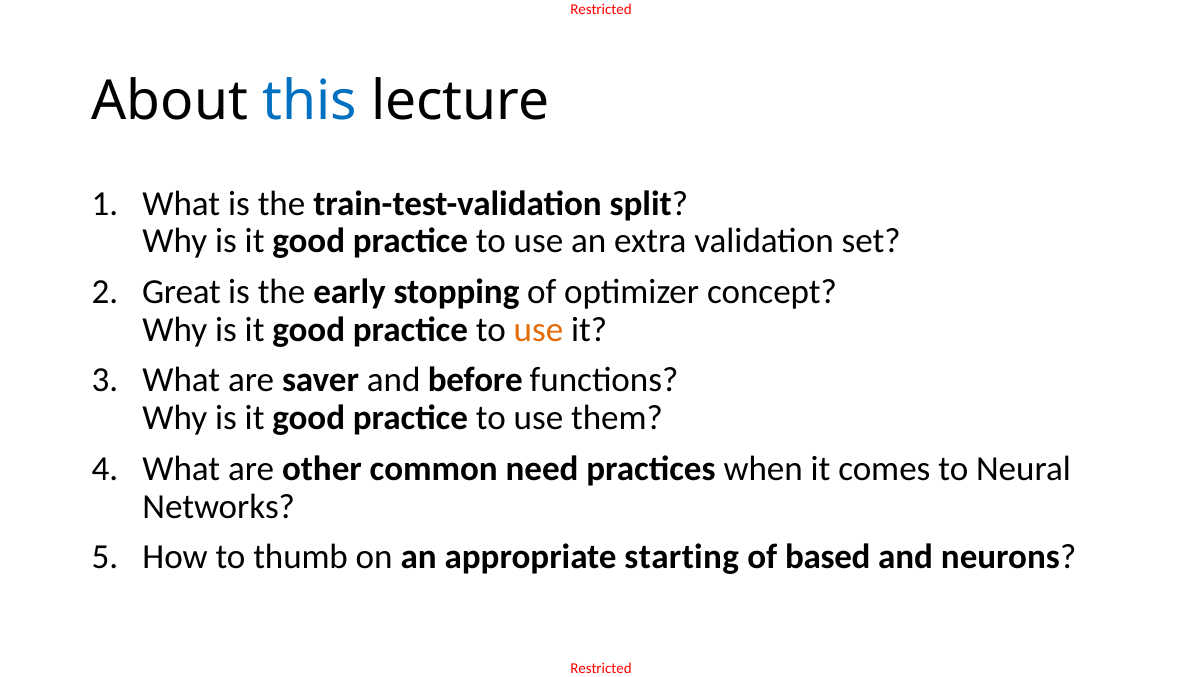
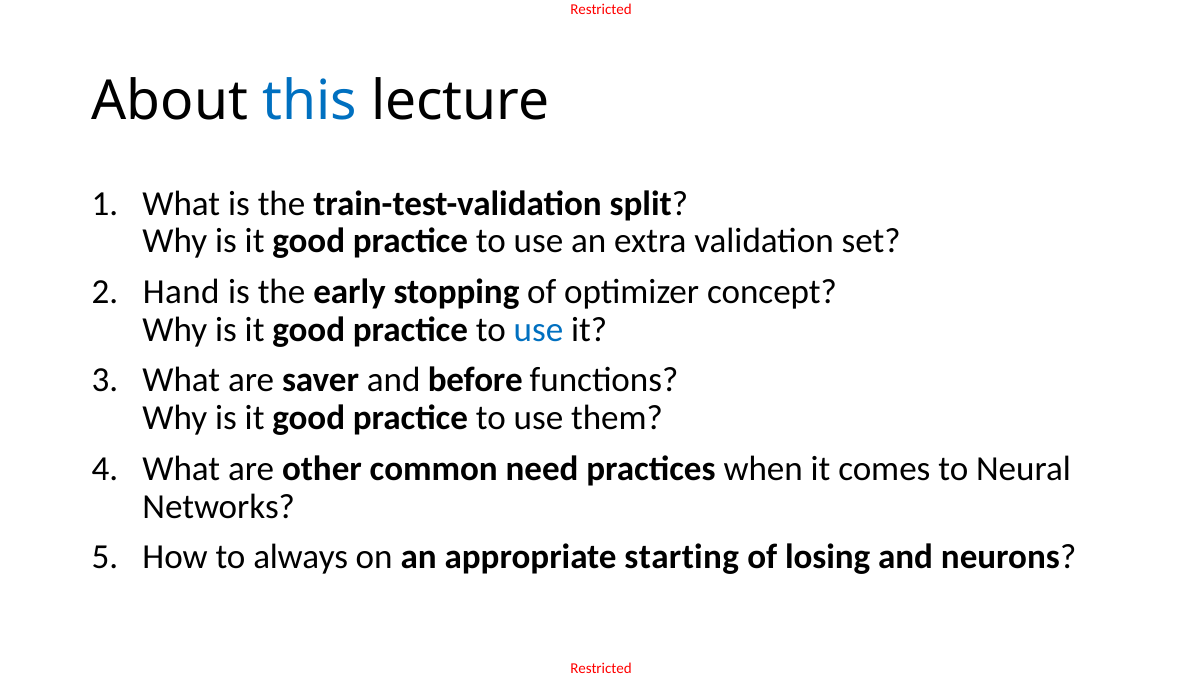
Great: Great -> Hand (181, 292)
use colour: orange -> blue (538, 330)
thumb: thumb -> always (301, 557)
based: based -> losing (828, 557)
